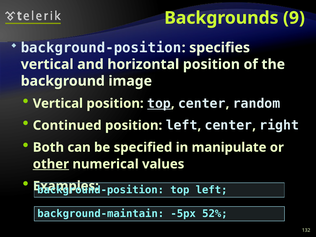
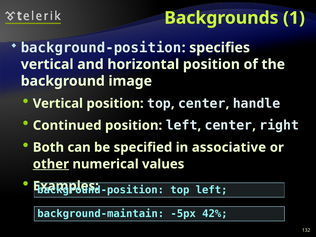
9: 9 -> 1 (294, 18)
top underline: present -> none (159, 103)
random: random -> handle (257, 103)
manipulate: manipulate -> associative (229, 147)
52%: 52% -> 42% (215, 214)
